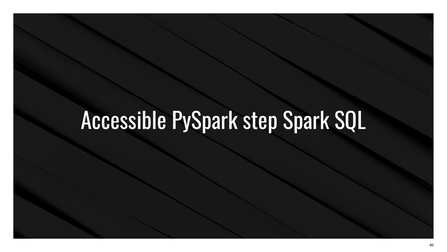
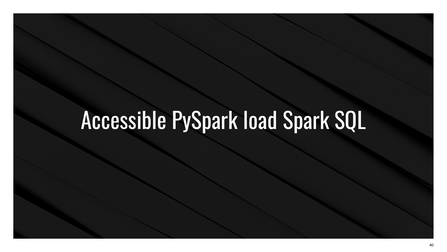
step: step -> load (260, 122)
